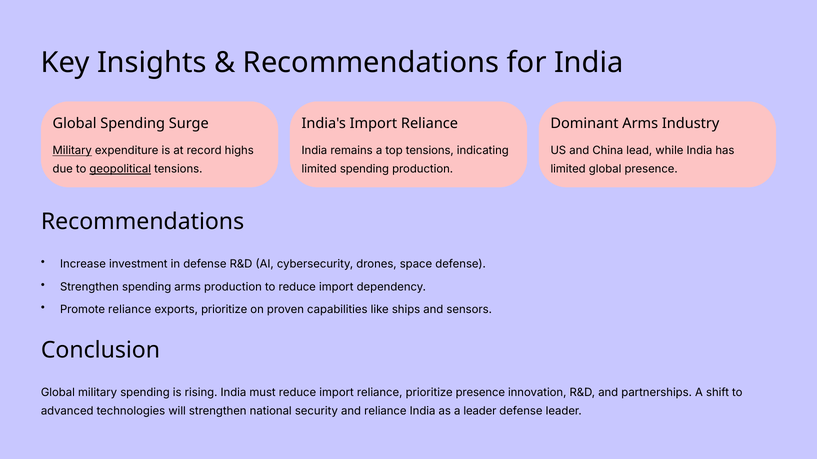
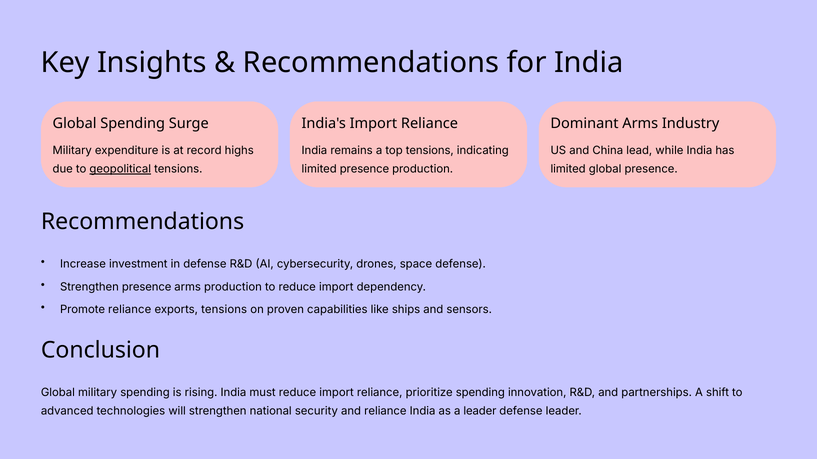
Military underline: present -> none (72, 151)
limited spending: spending -> presence (364, 169)
Strengthen spending: spending -> presence (147, 287)
exports prioritize: prioritize -> tensions (224, 310)
prioritize presence: presence -> spending (480, 393)
